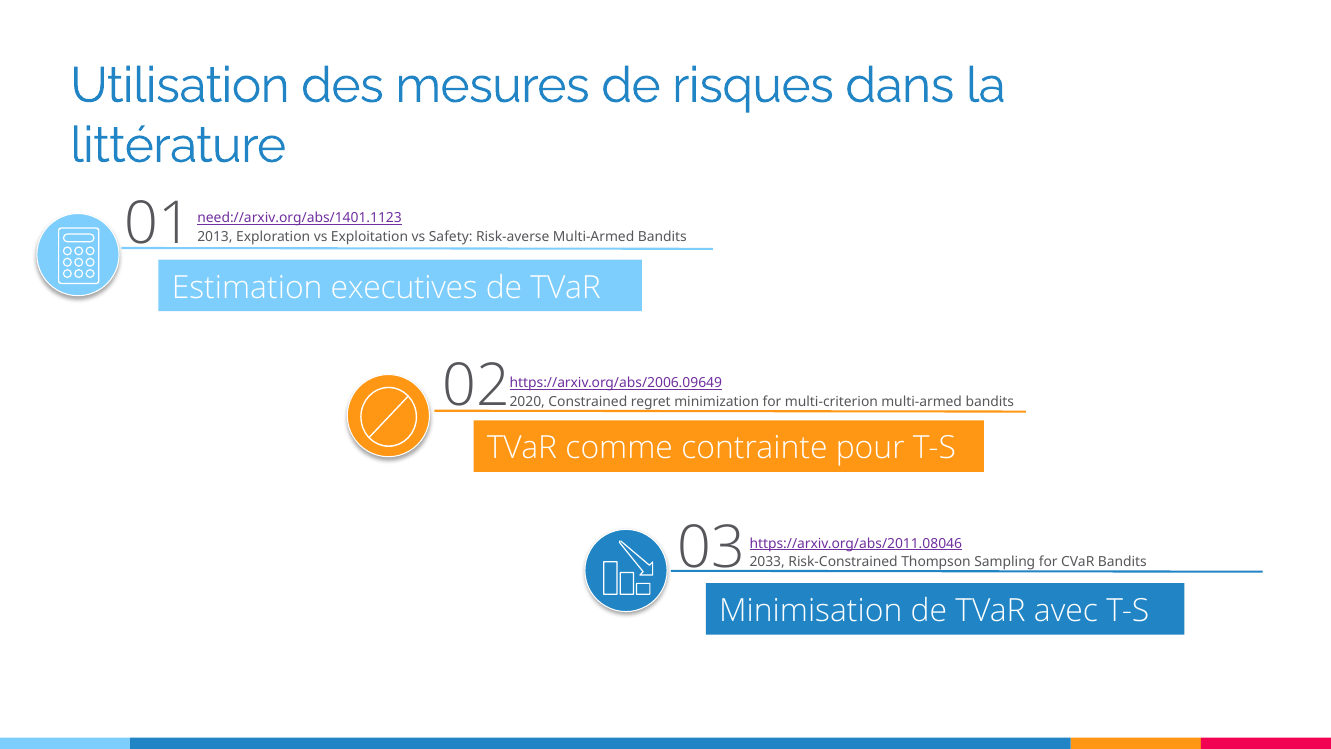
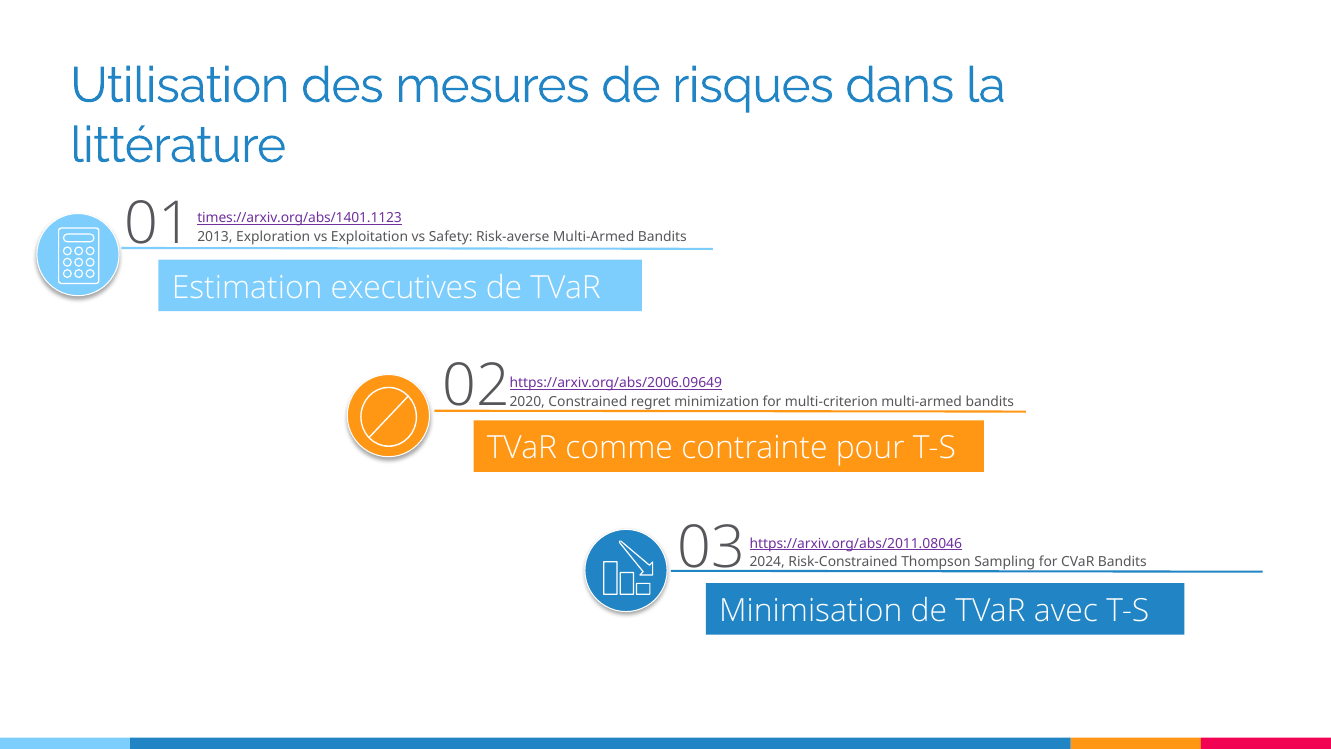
need://arxiv.org/abs/1401.1123: need://arxiv.org/abs/1401.1123 -> times://arxiv.org/abs/1401.1123 (300, 218)
2033: 2033 -> 2024 (767, 562)
